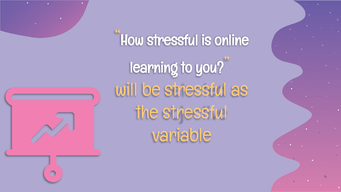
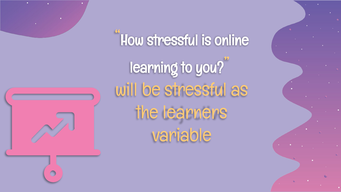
the stressful: stressful -> learners (195, 112)
